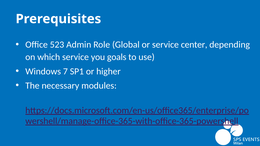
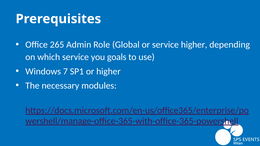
523: 523 -> 265 (57, 45)
service center: center -> higher (194, 45)
